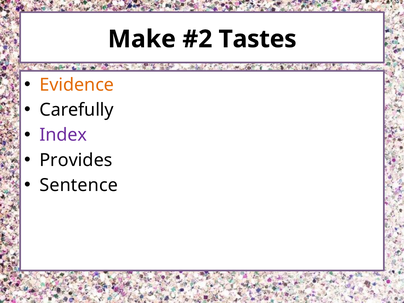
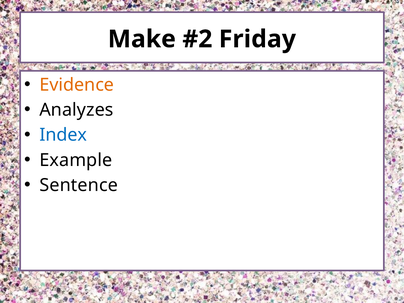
Tastes: Tastes -> Friday (257, 39)
Carefully: Carefully -> Analyzes (76, 110)
Index colour: purple -> blue (63, 135)
Provides: Provides -> Example (76, 160)
